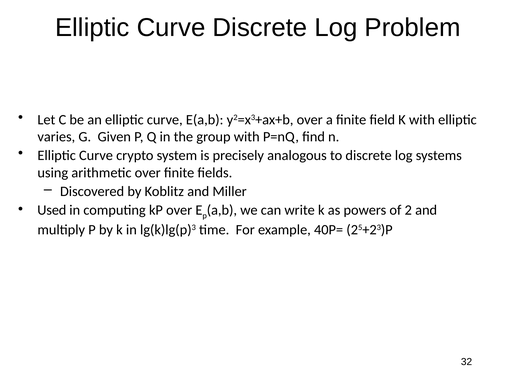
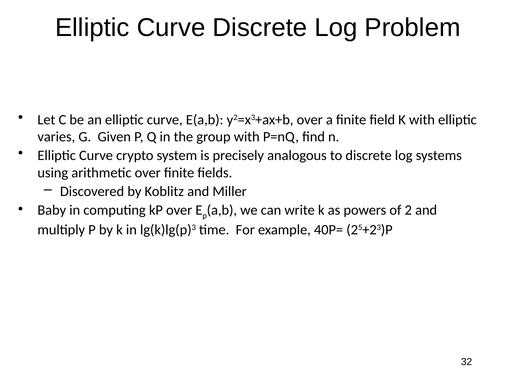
Used: Used -> Baby (52, 210)
